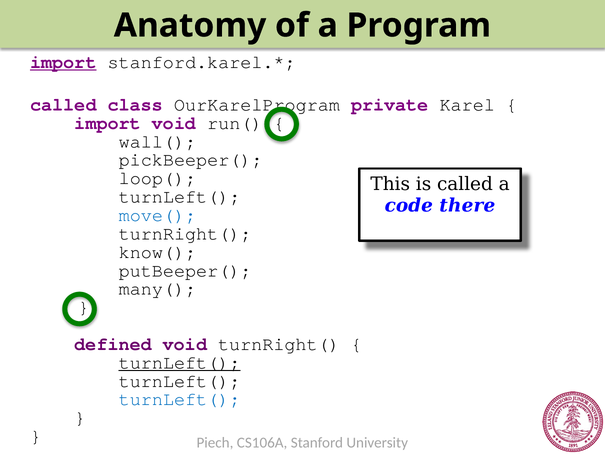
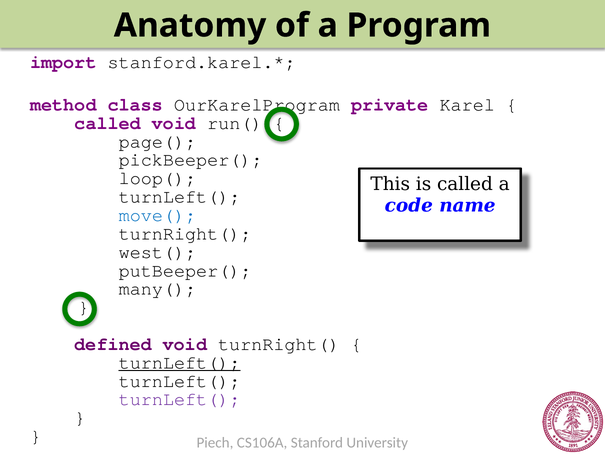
import underline: present -> none (63, 62)
called: called -> method (63, 105)
import: import -> called (108, 123)
wall(: wall( -> page( (157, 141)
there: there -> name (467, 206)
know(: know( -> west( (157, 252)
turnLeft( colour: blue -> purple (180, 399)
